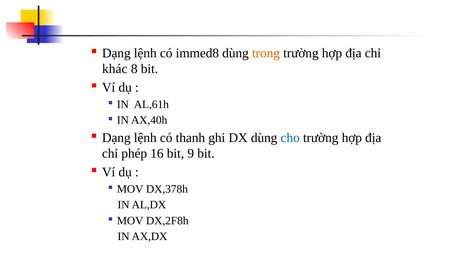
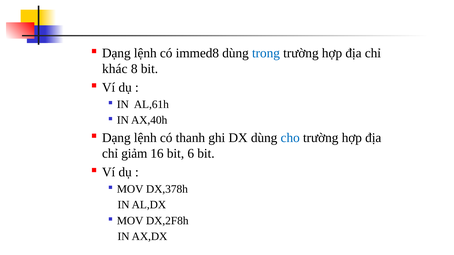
trong colour: orange -> blue (266, 53)
phép: phép -> giảm (134, 154)
9: 9 -> 6 (191, 154)
